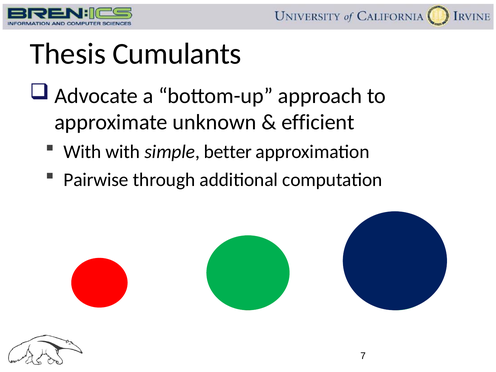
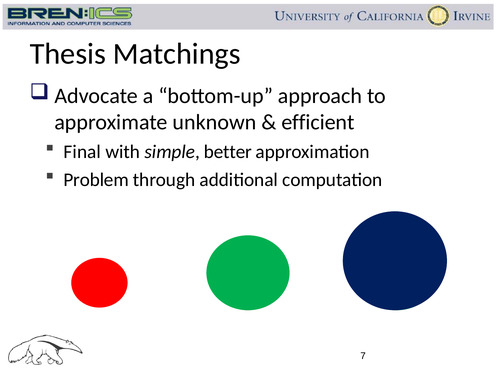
Cumulants: Cumulants -> Matchings (177, 54)
With: With -> Final (82, 152)
Pairwise: Pairwise -> Problem (96, 180)
